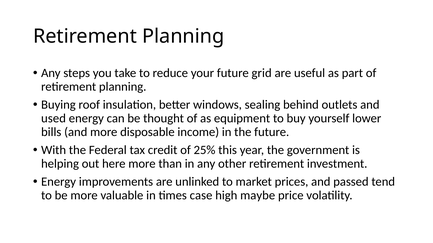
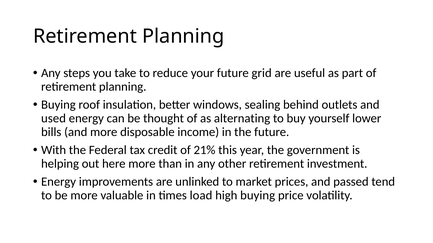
equipment: equipment -> alternating (242, 119)
25%: 25% -> 21% (205, 150)
case: case -> load (201, 196)
high maybe: maybe -> buying (258, 196)
